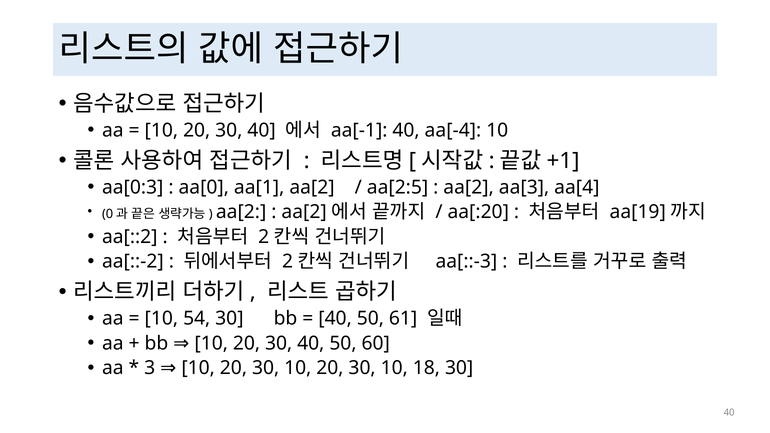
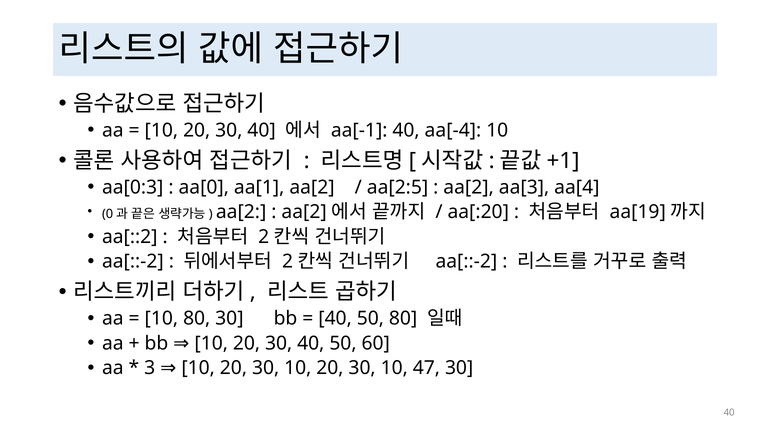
aa[::-3: aa[::-3 -> aa[::-2 (466, 262)
10 54: 54 -> 80 (197, 319)
50 61: 61 -> 80 (403, 319)
18: 18 -> 47 (426, 368)
